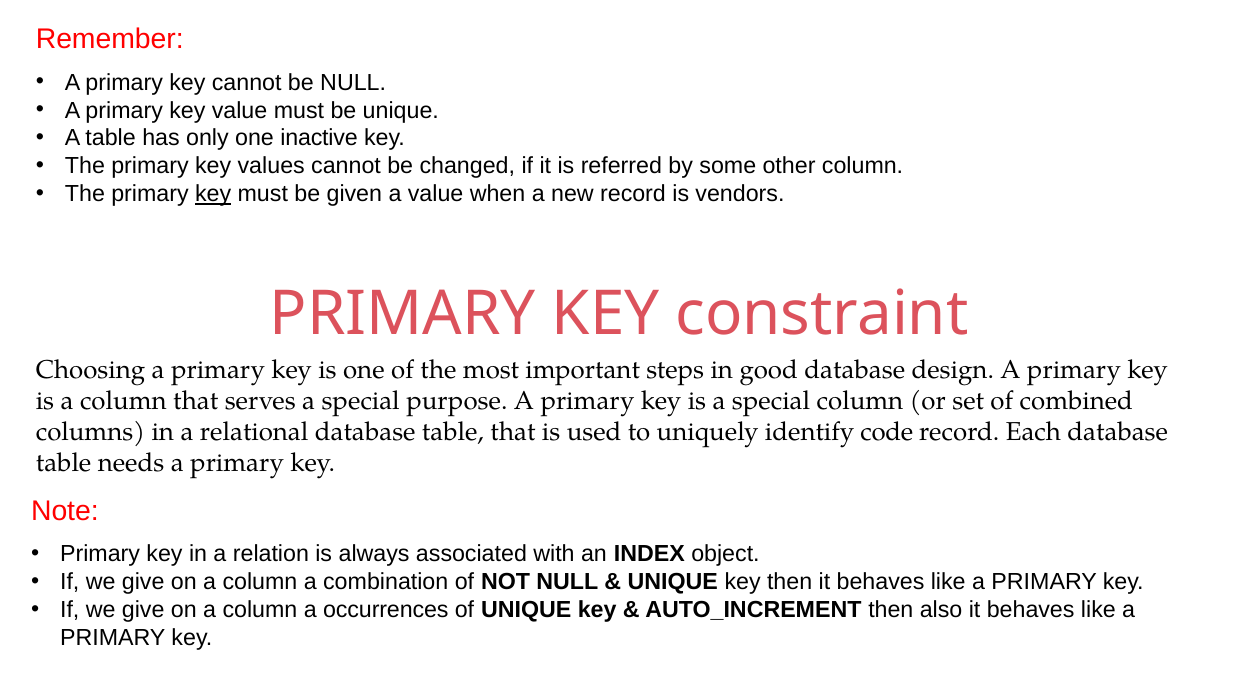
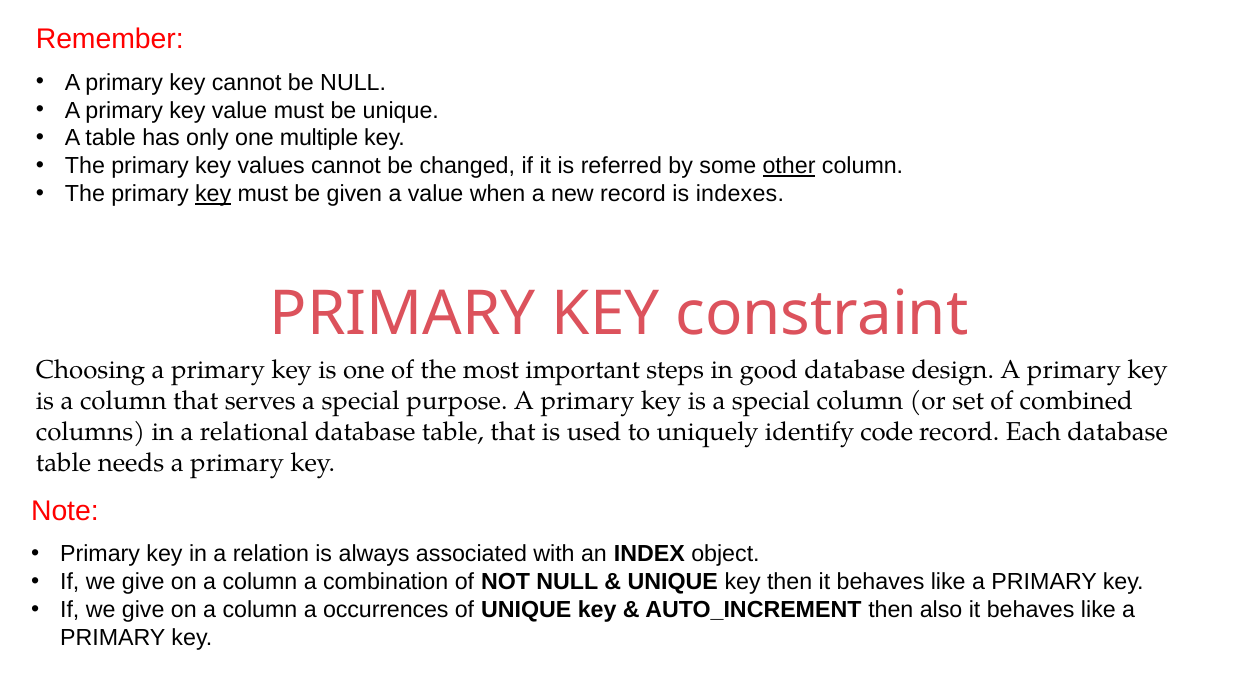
inactive: inactive -> multiple (319, 138)
other underline: none -> present (789, 166)
vendors: vendors -> indexes (740, 194)
